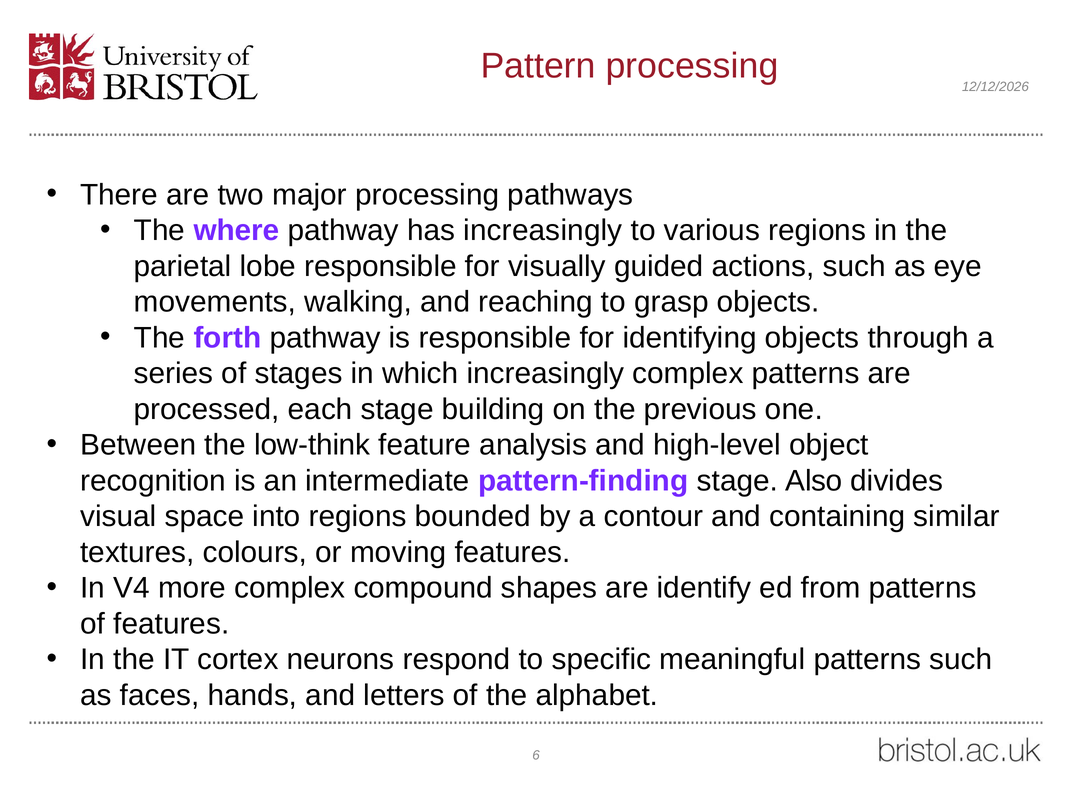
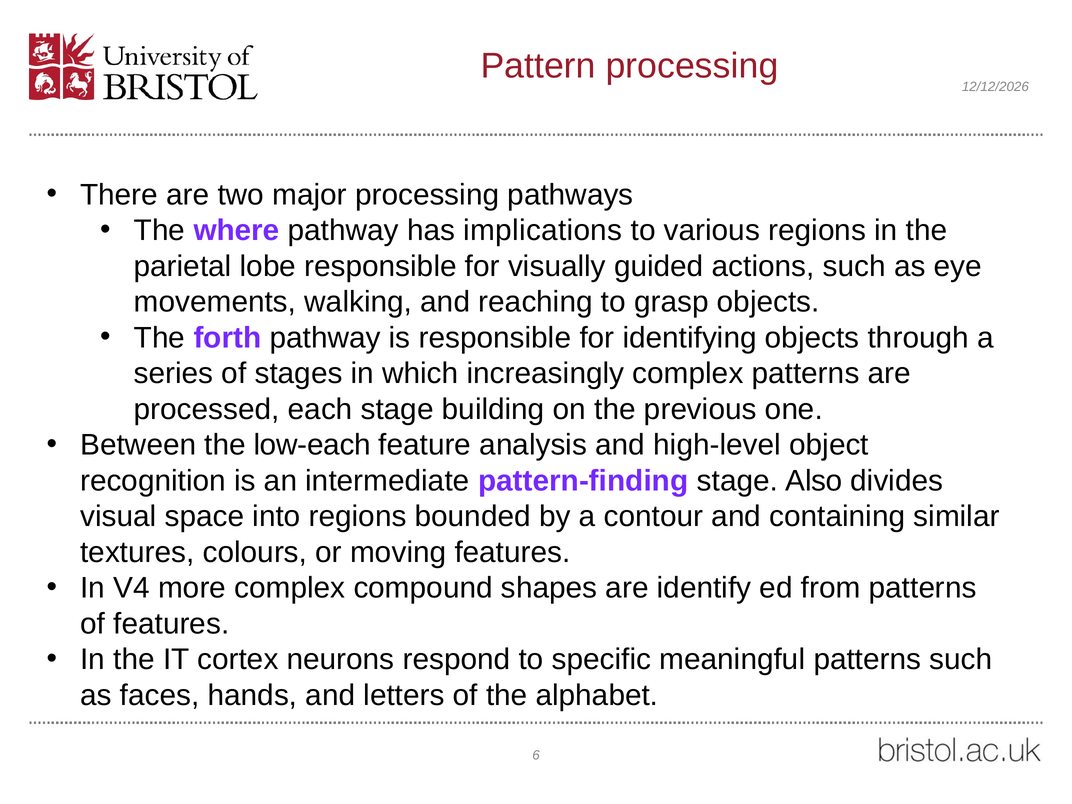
has increasingly: increasingly -> implications (543, 231)
low-think: low-think -> low-each (312, 445)
